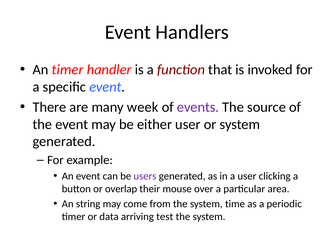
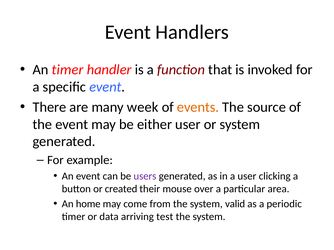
events colour: purple -> orange (198, 107)
overlap: overlap -> created (121, 189)
string: string -> home (88, 204)
time: time -> valid (235, 204)
